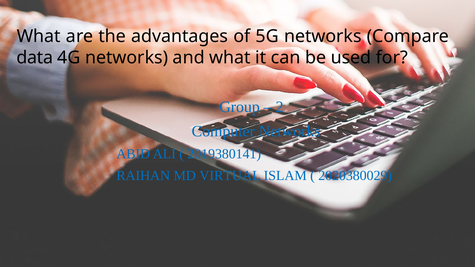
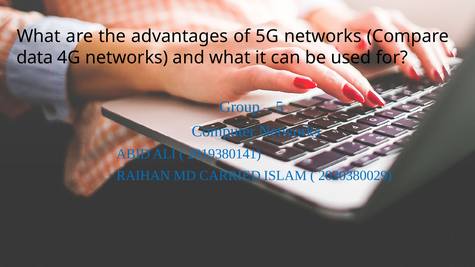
2: 2 -> 5 (280, 107)
VIRTUAL: VIRTUAL -> CARRIED (230, 176)
